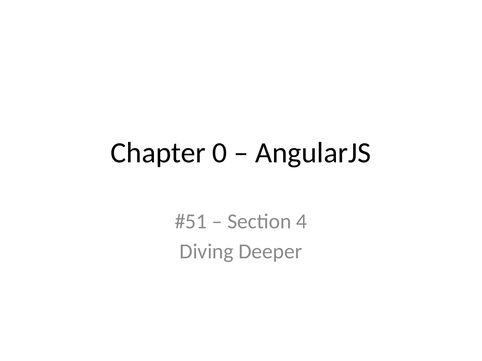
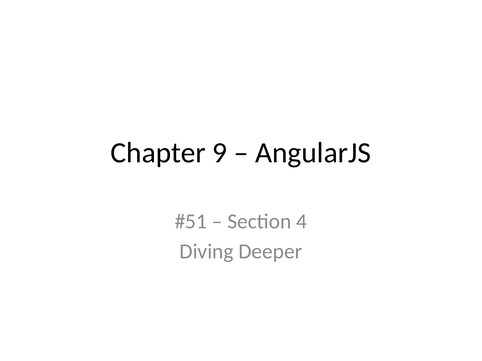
0: 0 -> 9 (220, 153)
